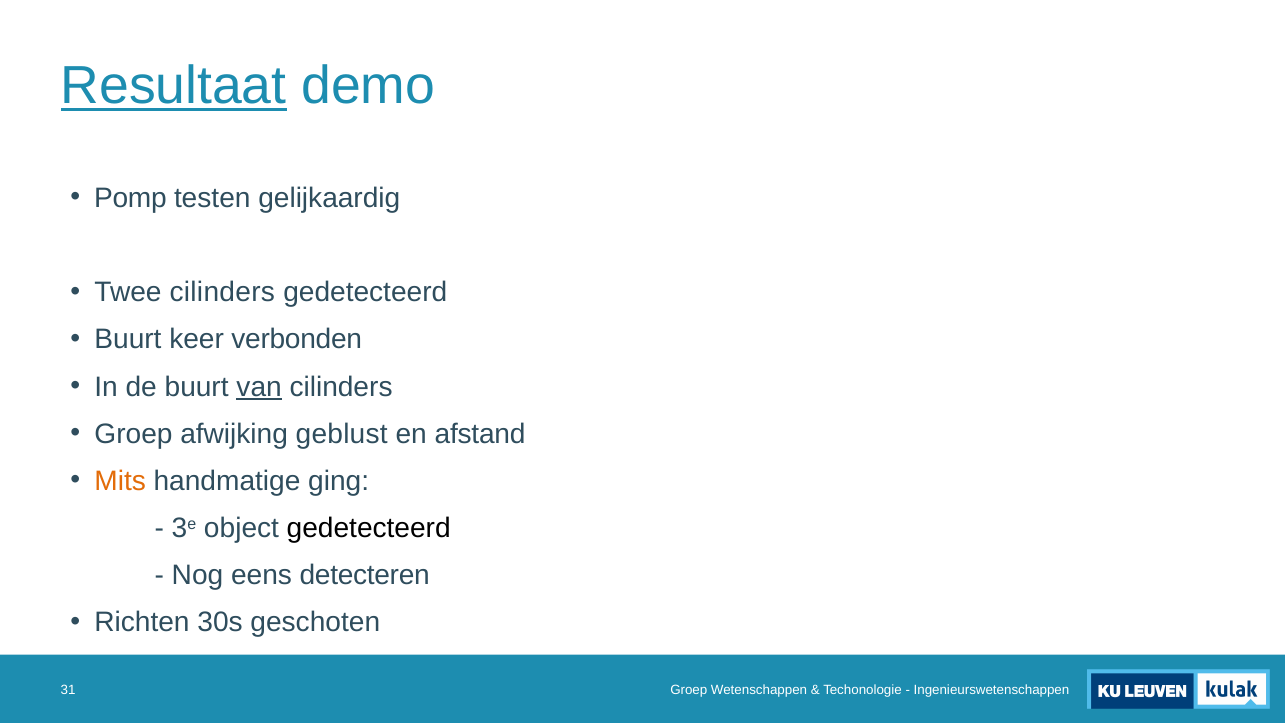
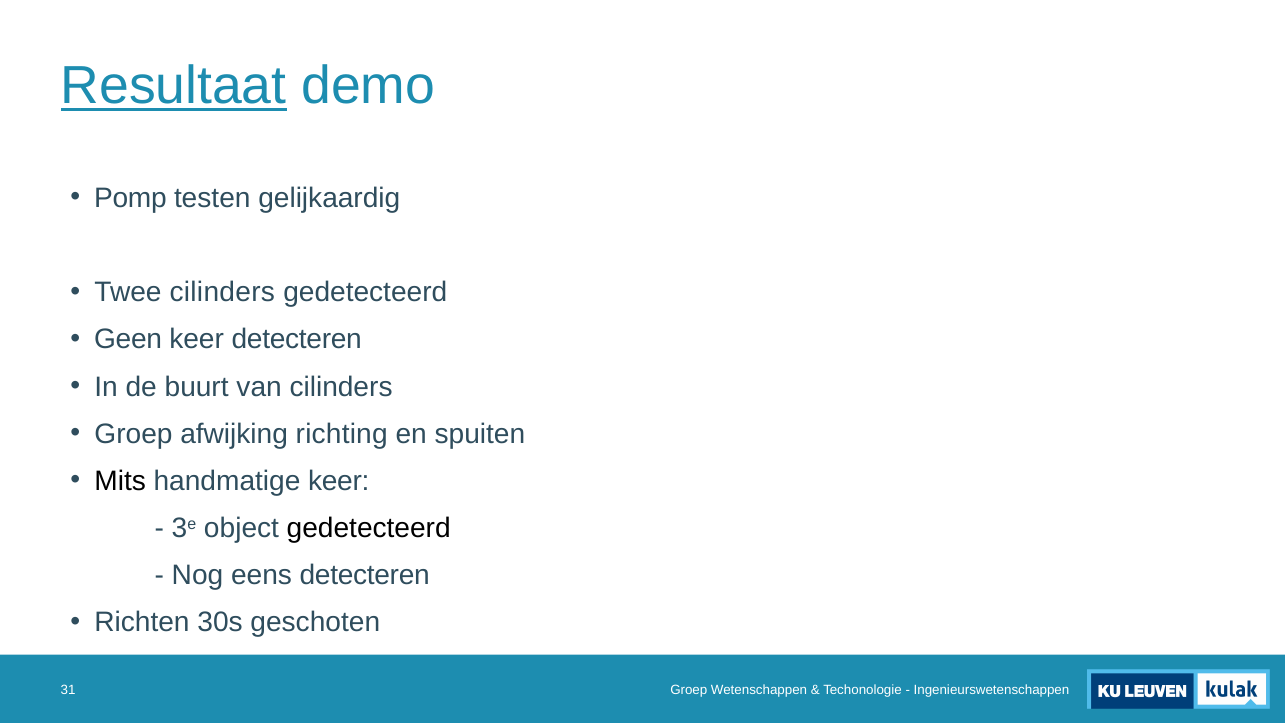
Buurt: Buurt -> Geen (128, 340)
keer verbonden: verbonden -> detecteren (297, 340)
van underline: present -> none (259, 387)
geblust: geblust -> richting (342, 434)
afstand: afstand -> spuiten (480, 434)
Mits colour: orange -> black (120, 481)
handmatige ging: ging -> keer (339, 481)
